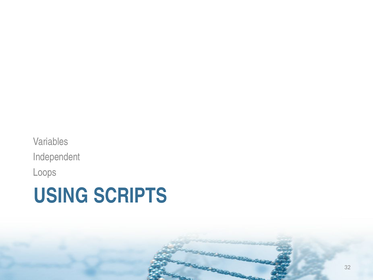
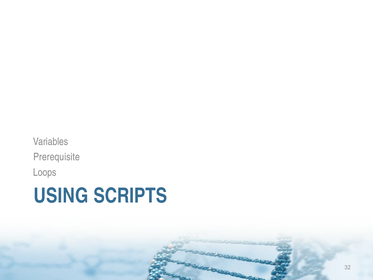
Independent: Independent -> Prerequisite (57, 157)
